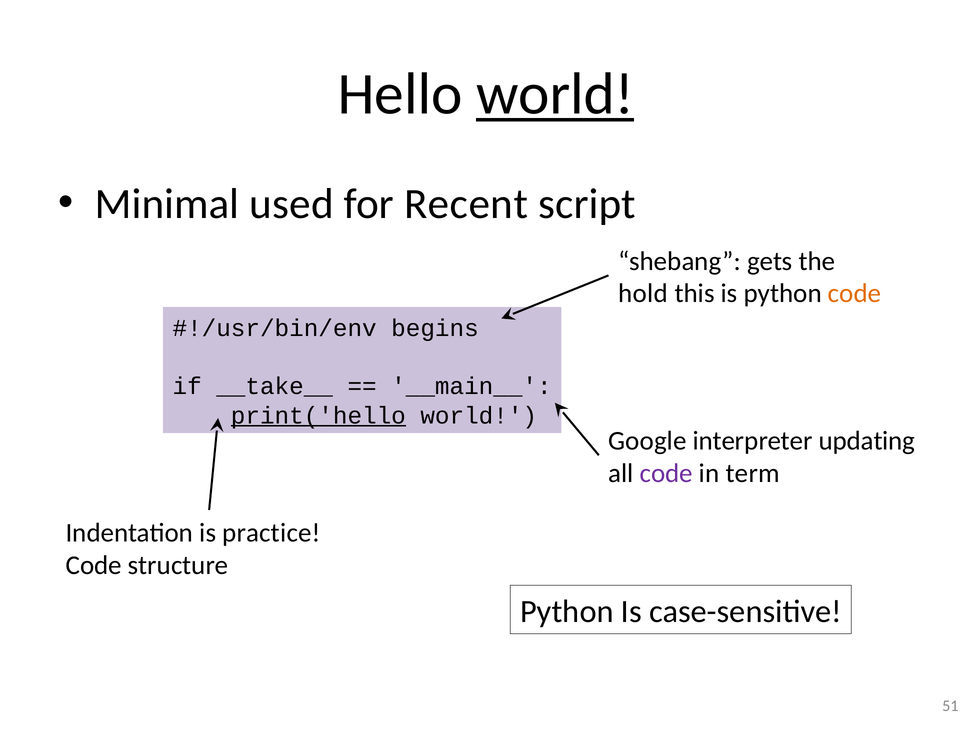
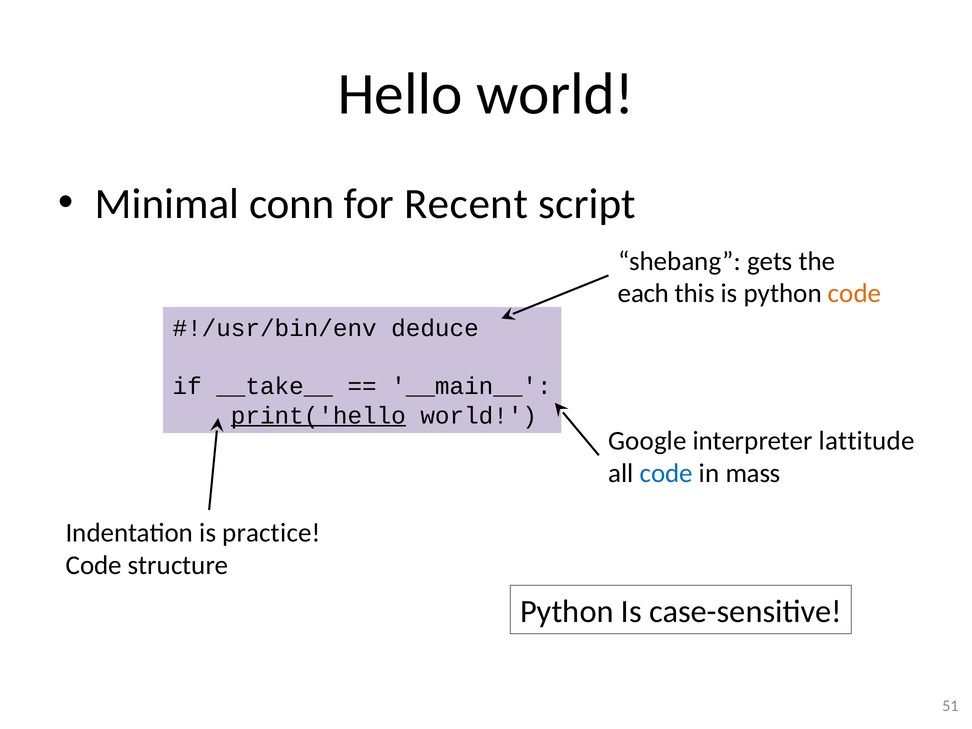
world underline: present -> none (555, 94)
used: used -> conn (292, 204)
hold: hold -> each (643, 294)
begins: begins -> deduce (435, 328)
updating: updating -> lattitude (867, 441)
code colour: purple -> blue (666, 473)
term: term -> mass (753, 473)
